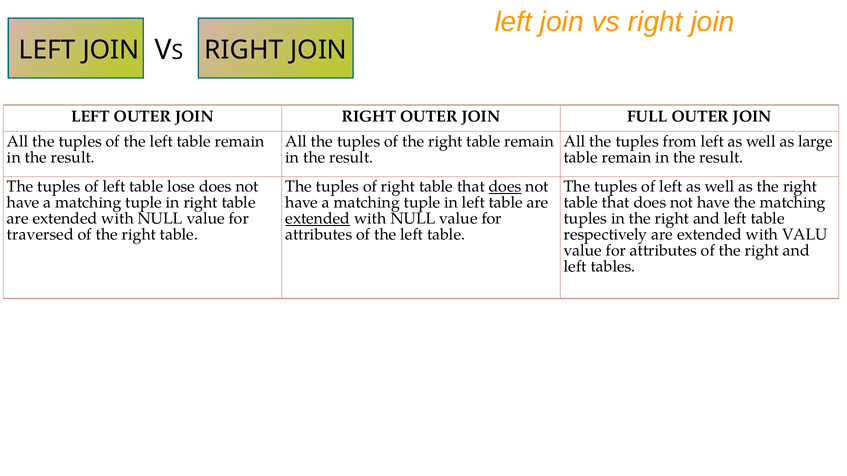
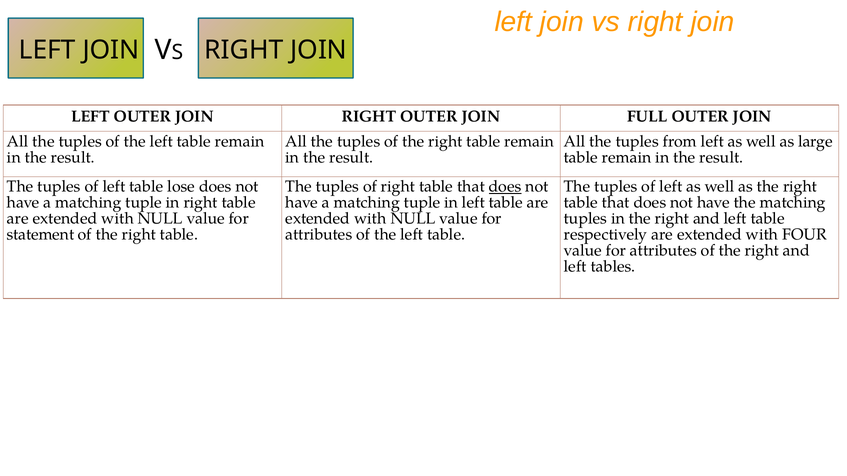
extended underline: present -> none (318, 219)
traversed: traversed -> statement (40, 235)
VALU: VALU -> FOUR (805, 235)
